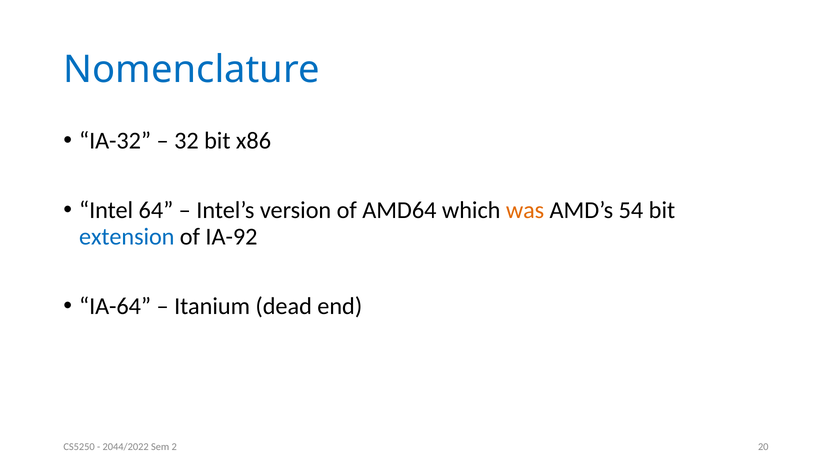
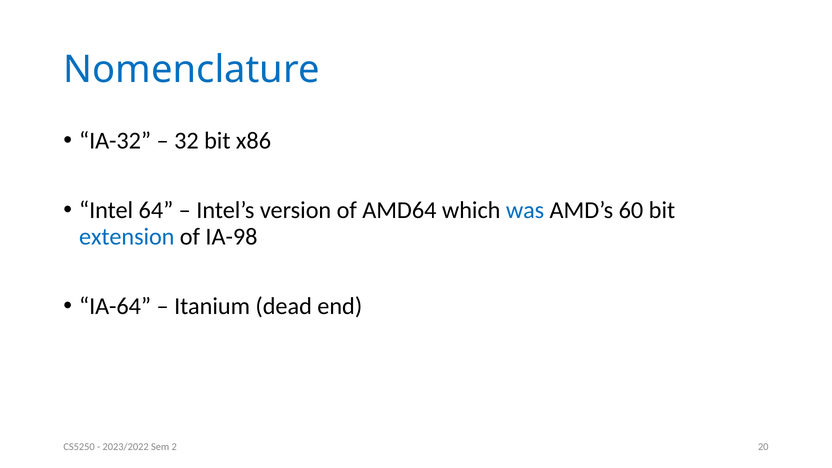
was colour: orange -> blue (525, 210)
54: 54 -> 60 (631, 210)
IA-92: IA-92 -> IA-98 (231, 237)
2044/2022: 2044/2022 -> 2023/2022 (126, 447)
